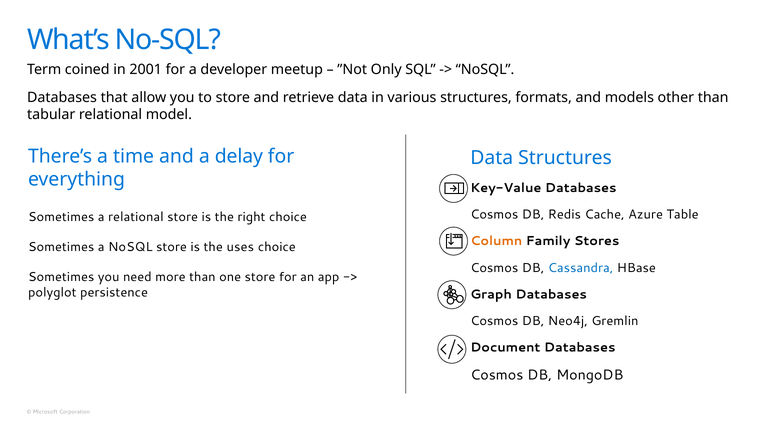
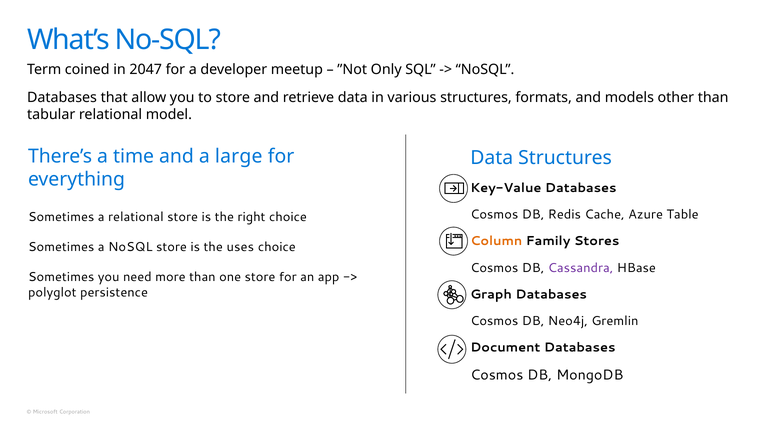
2001: 2001 -> 2047 (146, 69)
delay: delay -> large (239, 156)
Cassandra colour: blue -> purple (581, 268)
